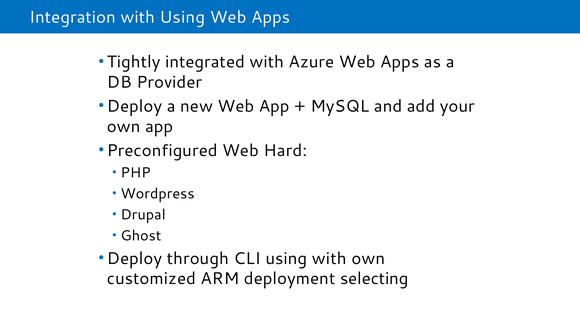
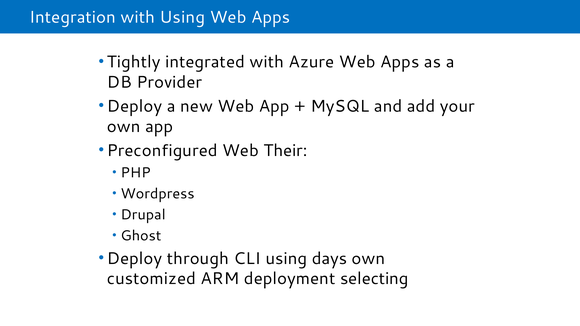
Hard: Hard -> Their (285, 151)
using with: with -> days (329, 259)
